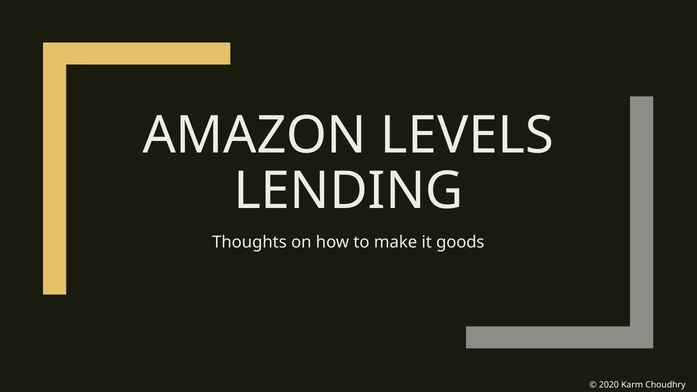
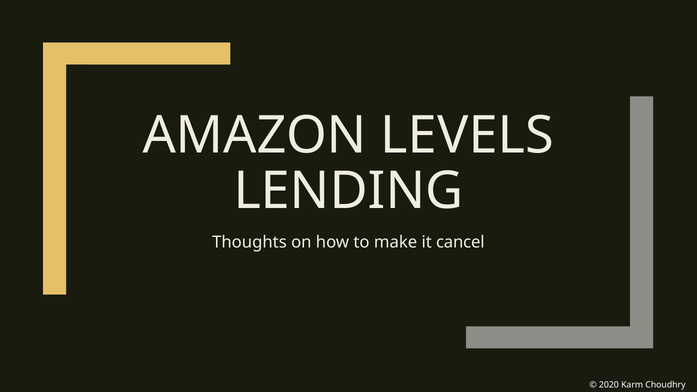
goods: goods -> cancel (460, 242)
